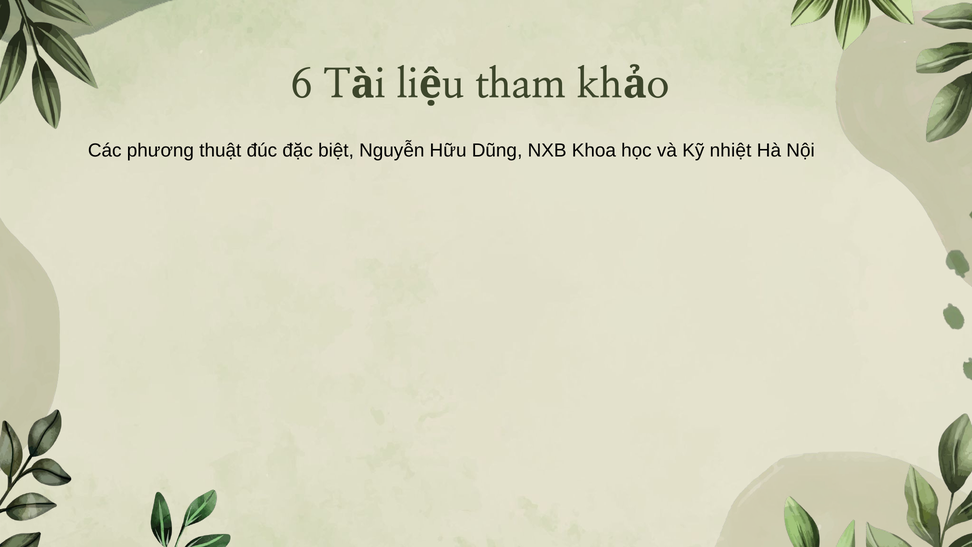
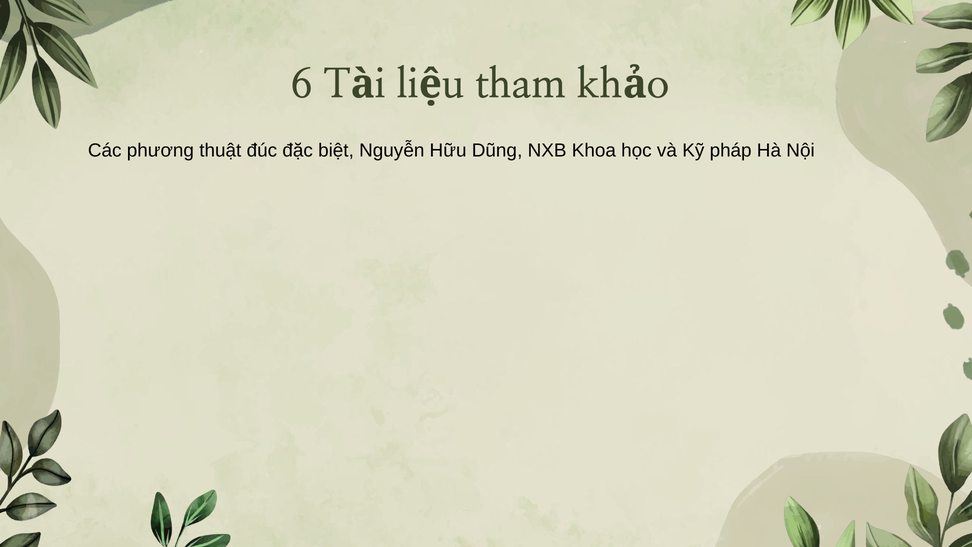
nhiệt: nhiệt -> pháp (731, 150)
